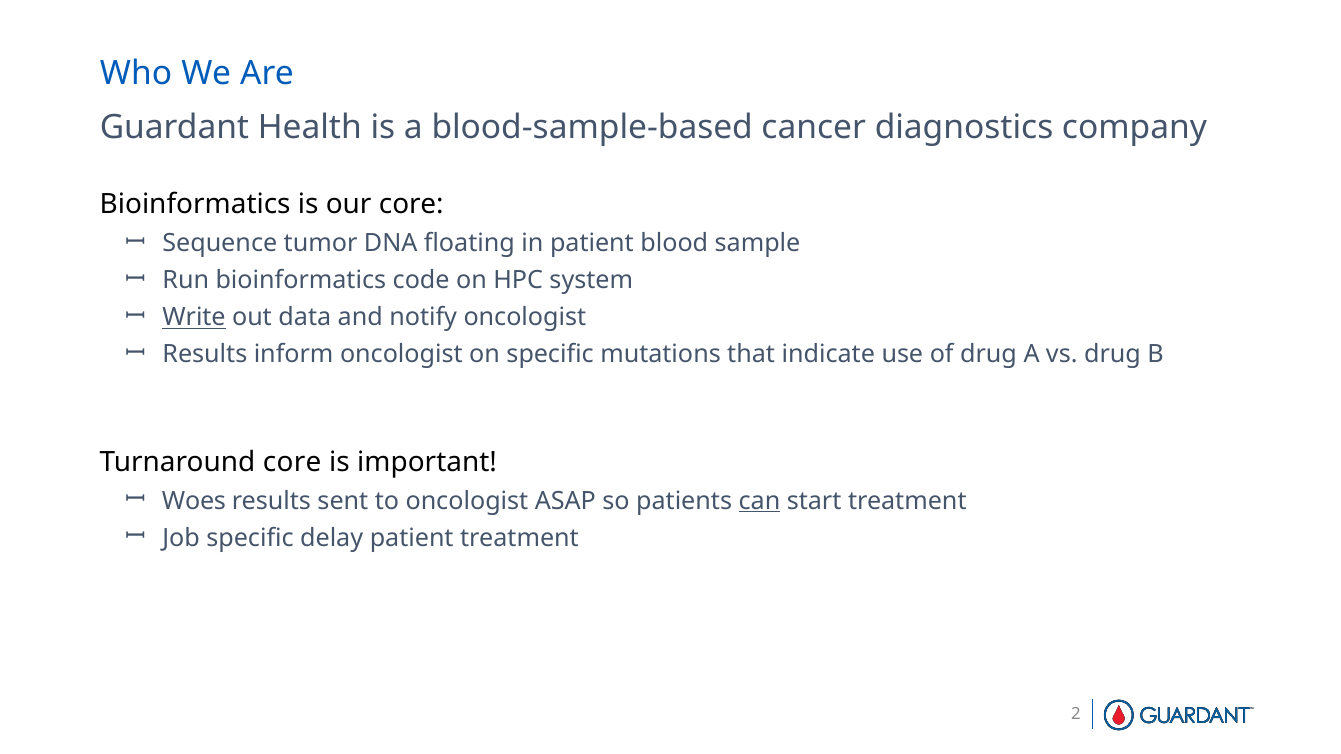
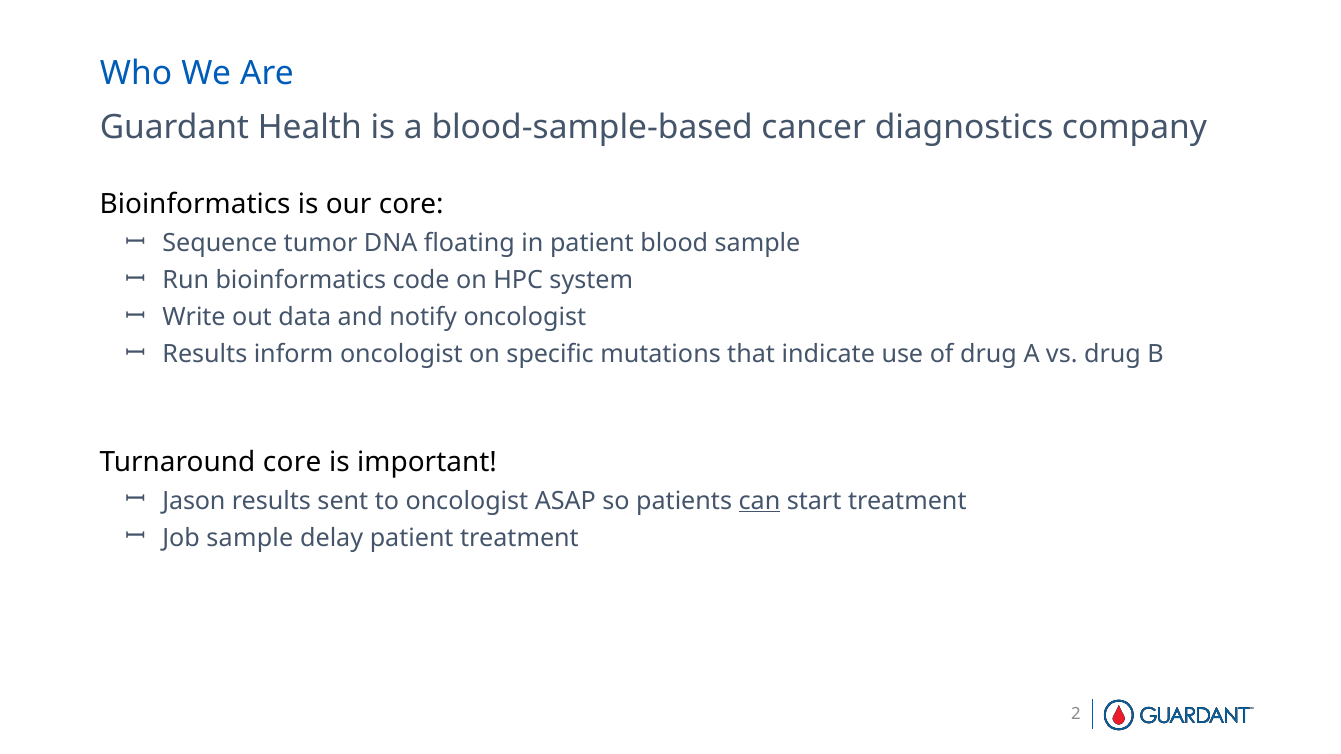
Write underline: present -> none (194, 318)
Woes: Woes -> Jason (194, 501)
Job specific: specific -> sample (250, 538)
